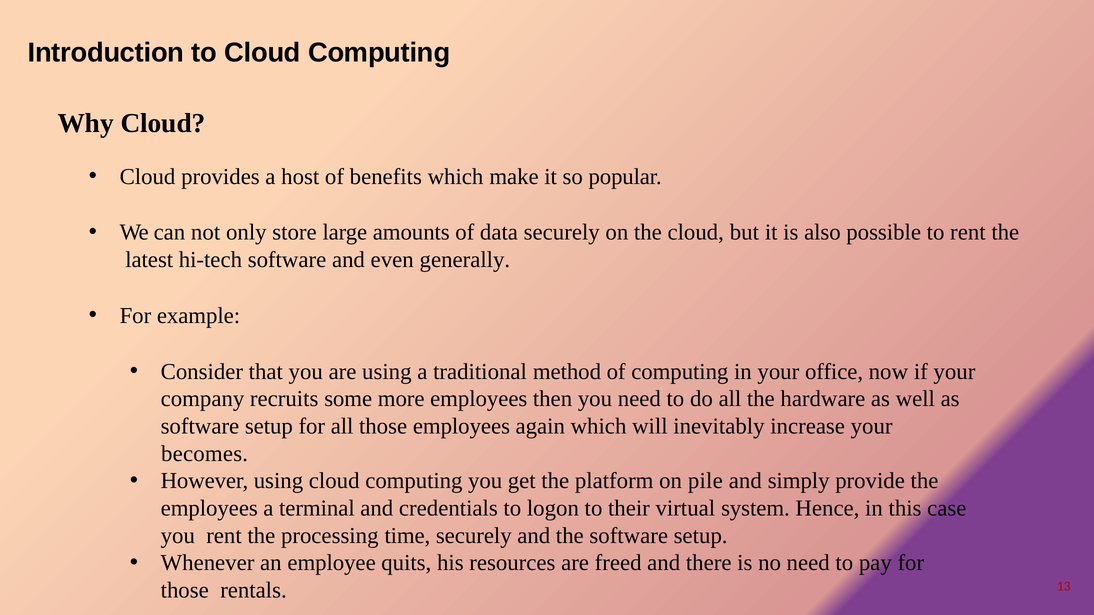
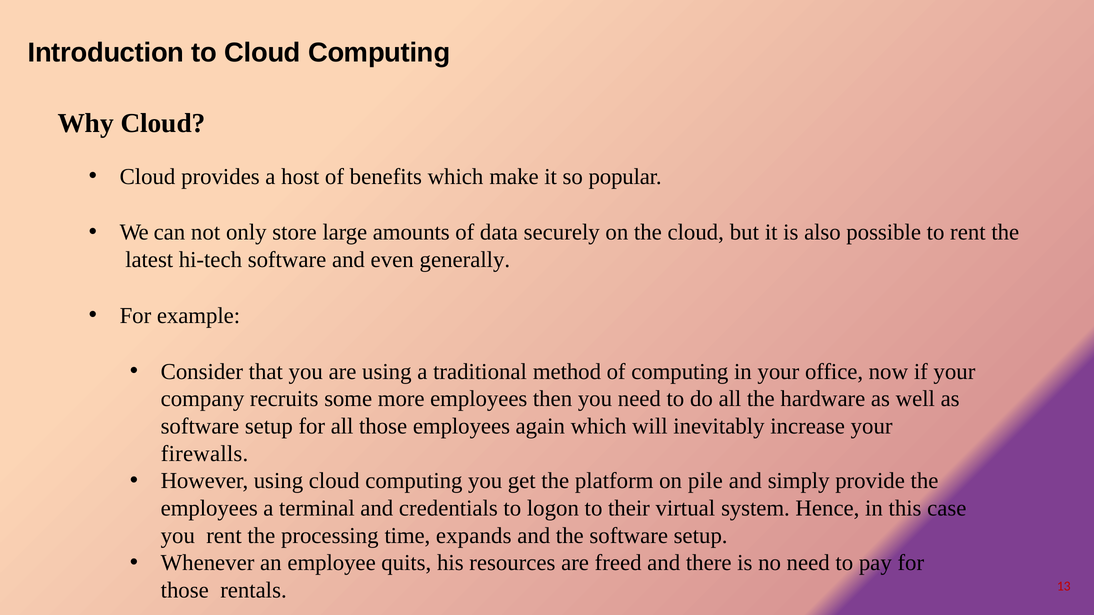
becomes: becomes -> firewalls (205, 454)
time securely: securely -> expands (474, 536)
